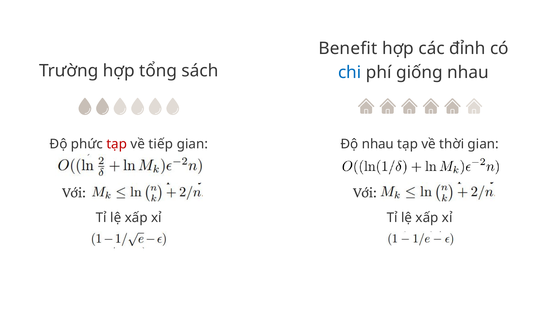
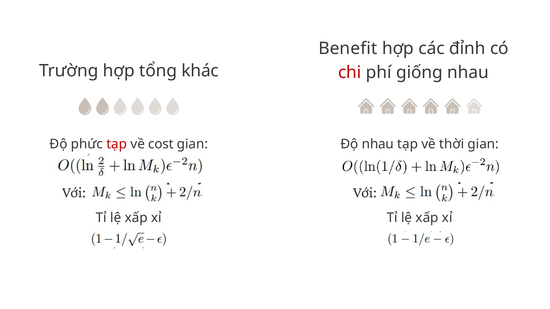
sách: sách -> khác (200, 71)
chi colour: blue -> red (350, 73)
tiếp: tiếp -> cost (161, 144)
